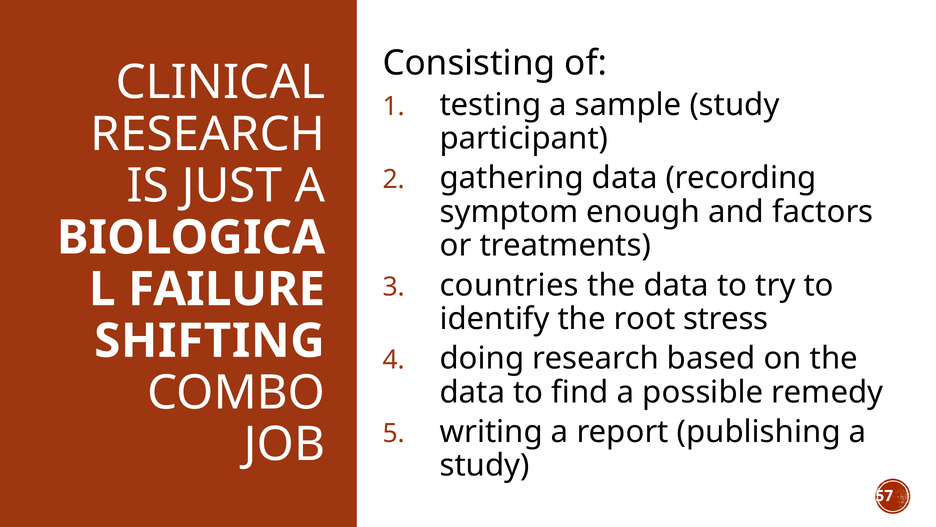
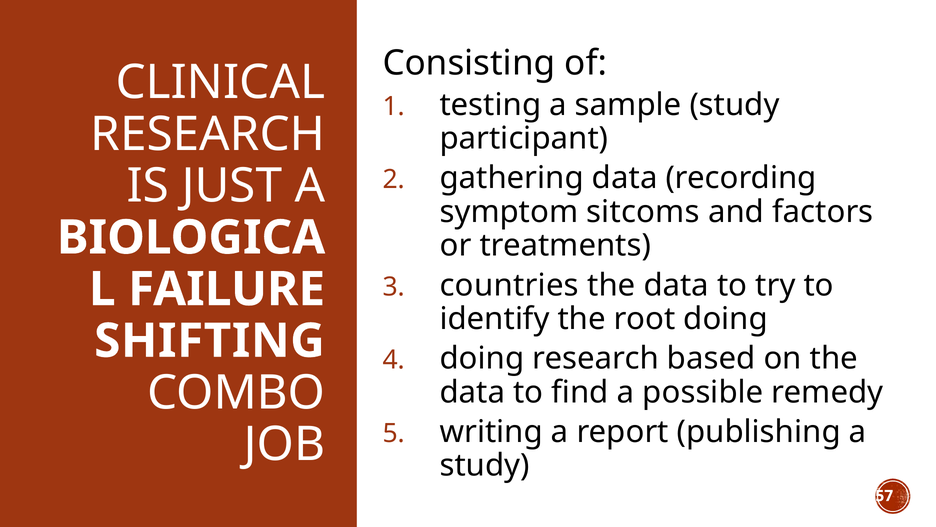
enough: enough -> sitcoms (643, 212)
root stress: stress -> doing (726, 319)
